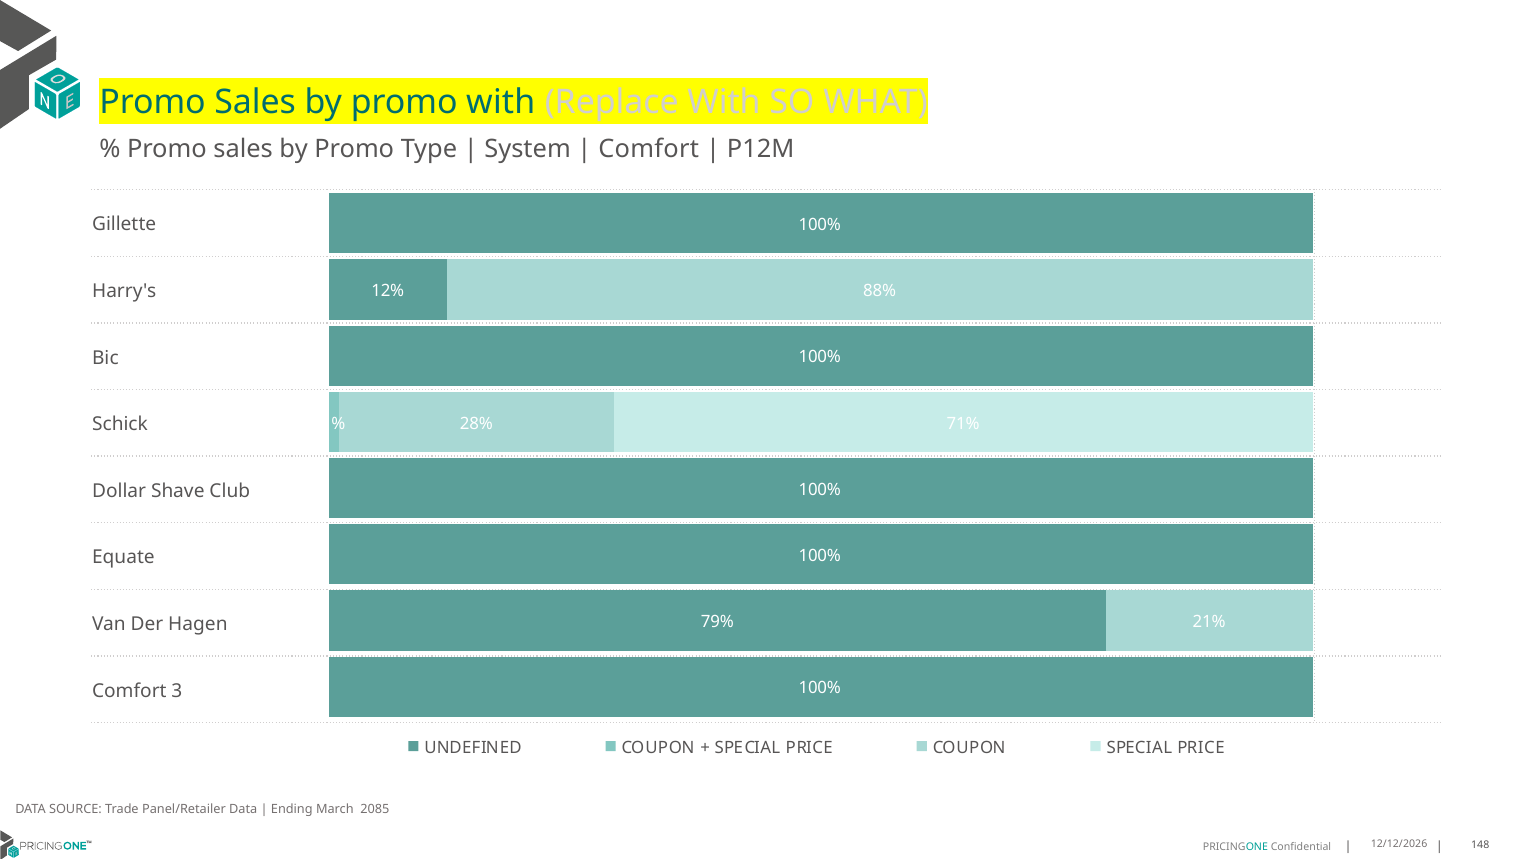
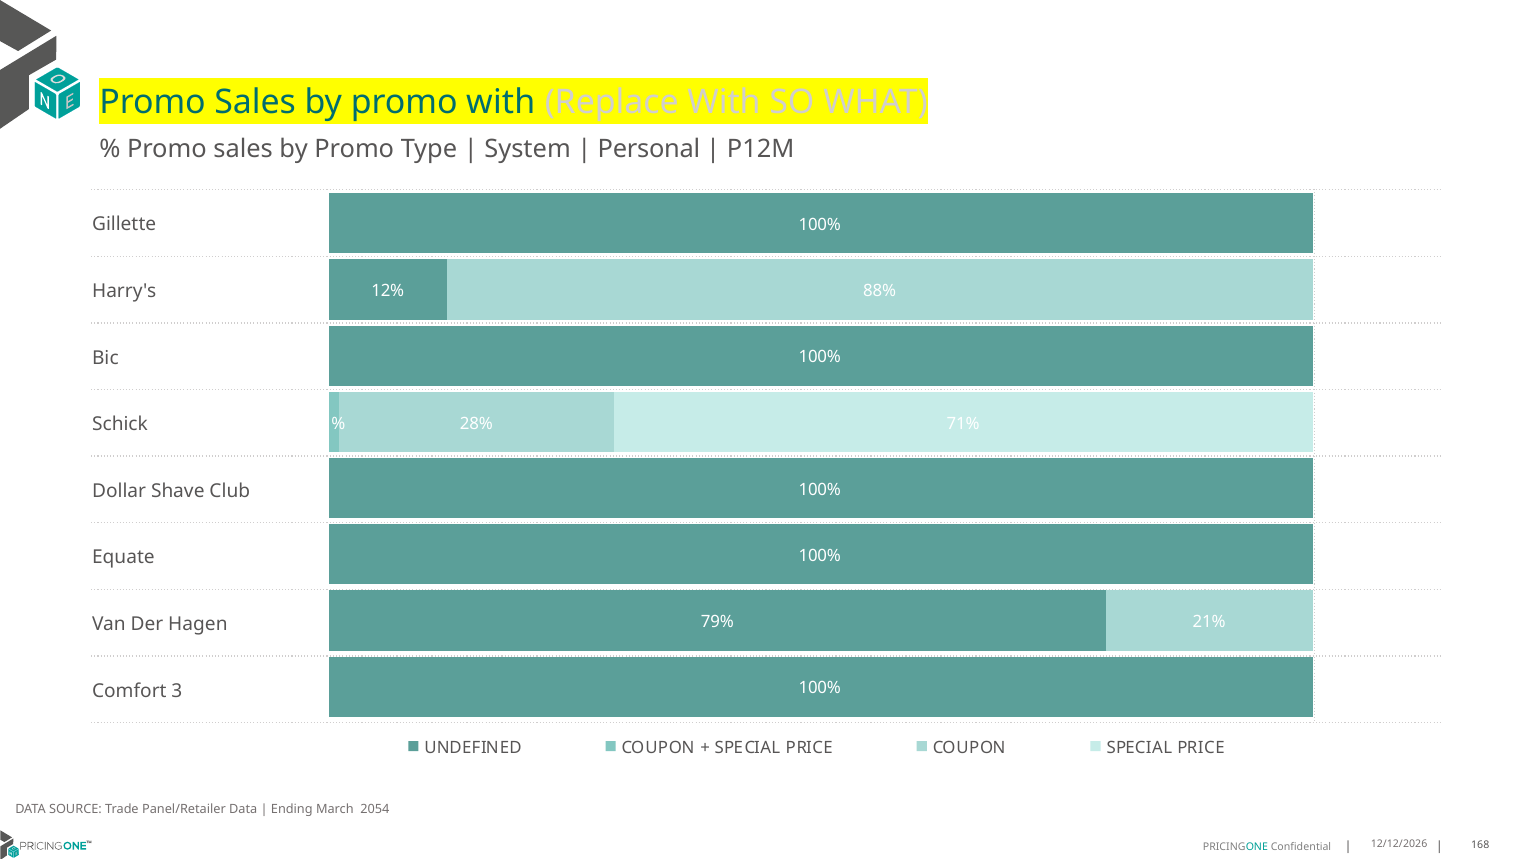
Comfort: Comfort -> Personal (649, 149)
2085: 2085 -> 2054 (375, 809)
148: 148 -> 168 (1480, 845)
